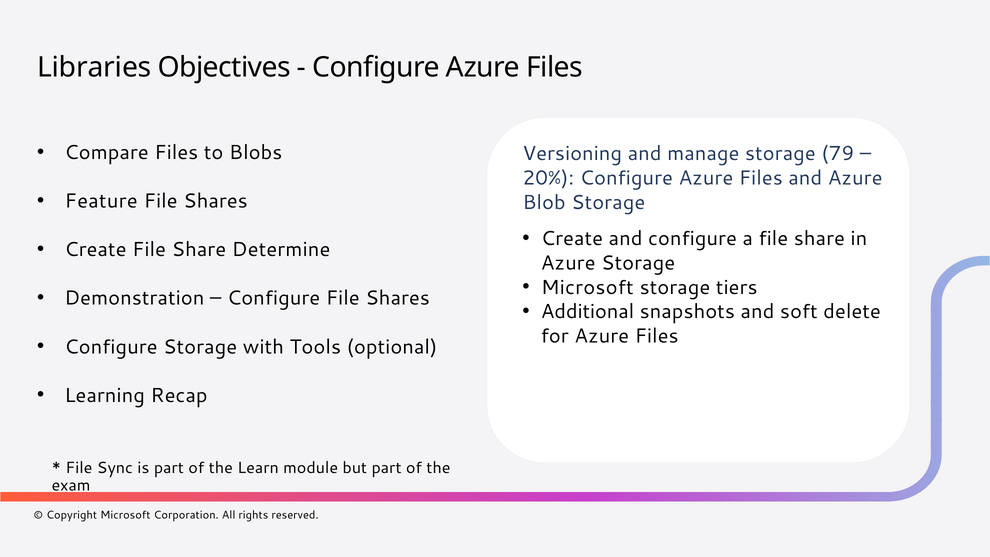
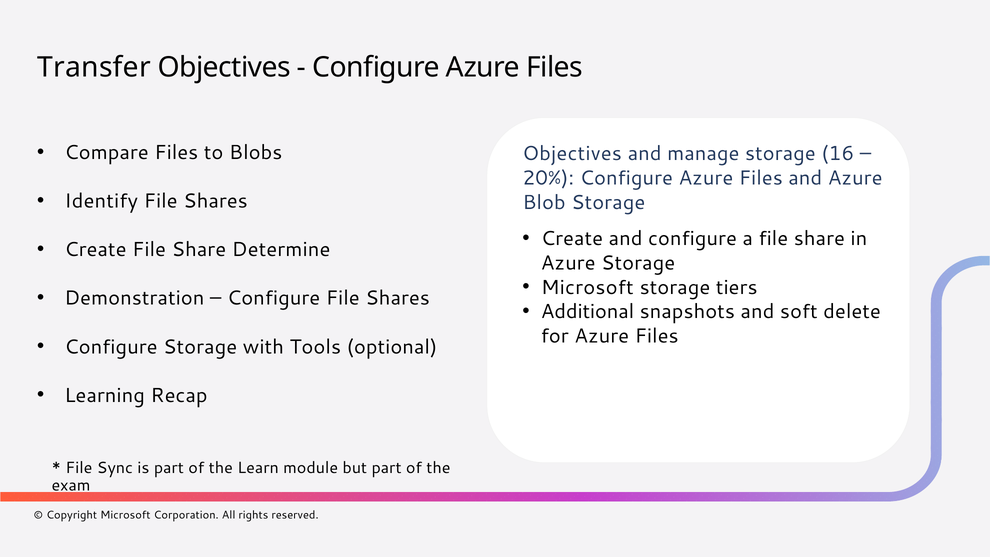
Libraries: Libraries -> Transfer (94, 68)
Versioning: Versioning -> Objectives (572, 154)
79: 79 -> 16 (838, 154)
Feature: Feature -> Identify (101, 201)
